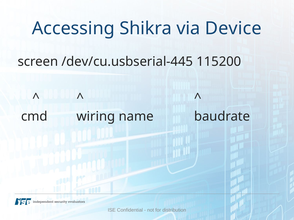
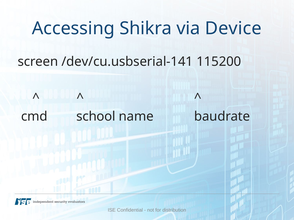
/dev/cu.usbserial-445: /dev/cu.usbserial-445 -> /dev/cu.usbserial-141 (127, 62)
wiring: wiring -> school (96, 117)
